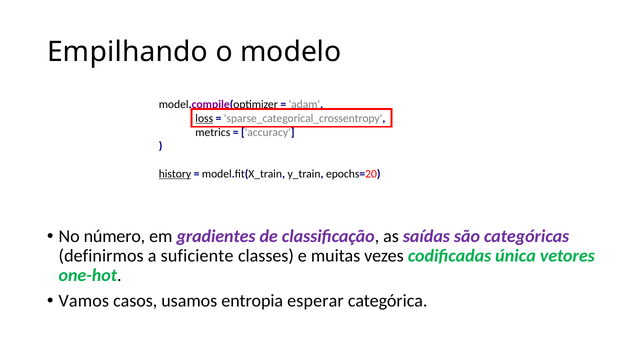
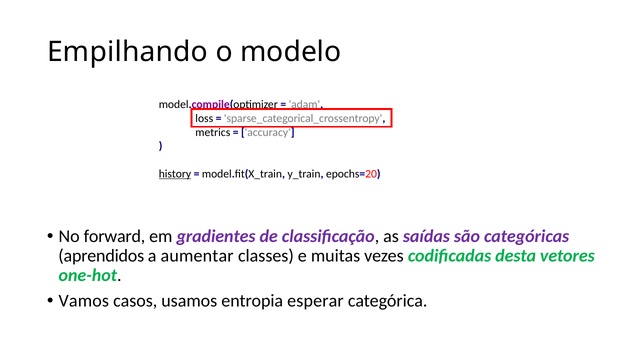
loss underline: present -> none (204, 118)
número: número -> forward (114, 236)
definirmos: definirmos -> aprendidos (101, 256)
suficiente: suficiente -> aumentar (197, 256)
única: única -> desta (516, 256)
